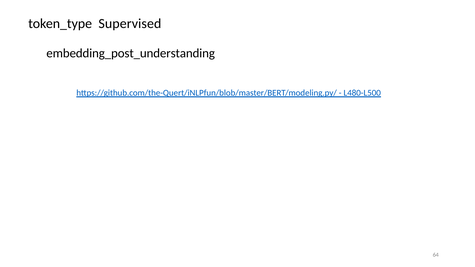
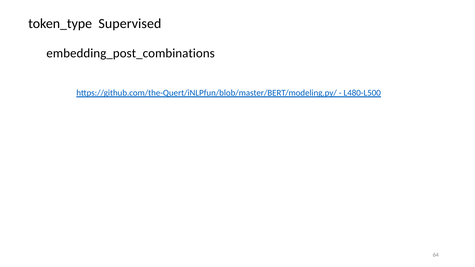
embedding_post_understanding: embedding_post_understanding -> embedding_post_combinations (131, 53)
